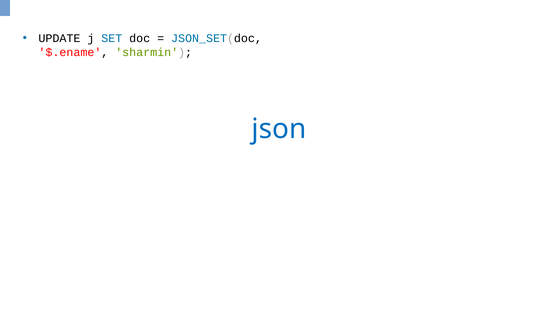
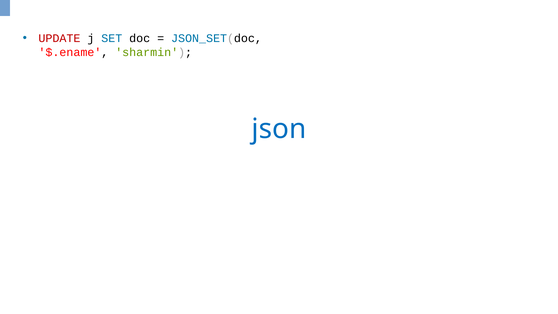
UPDATE colour: black -> red (59, 38)
